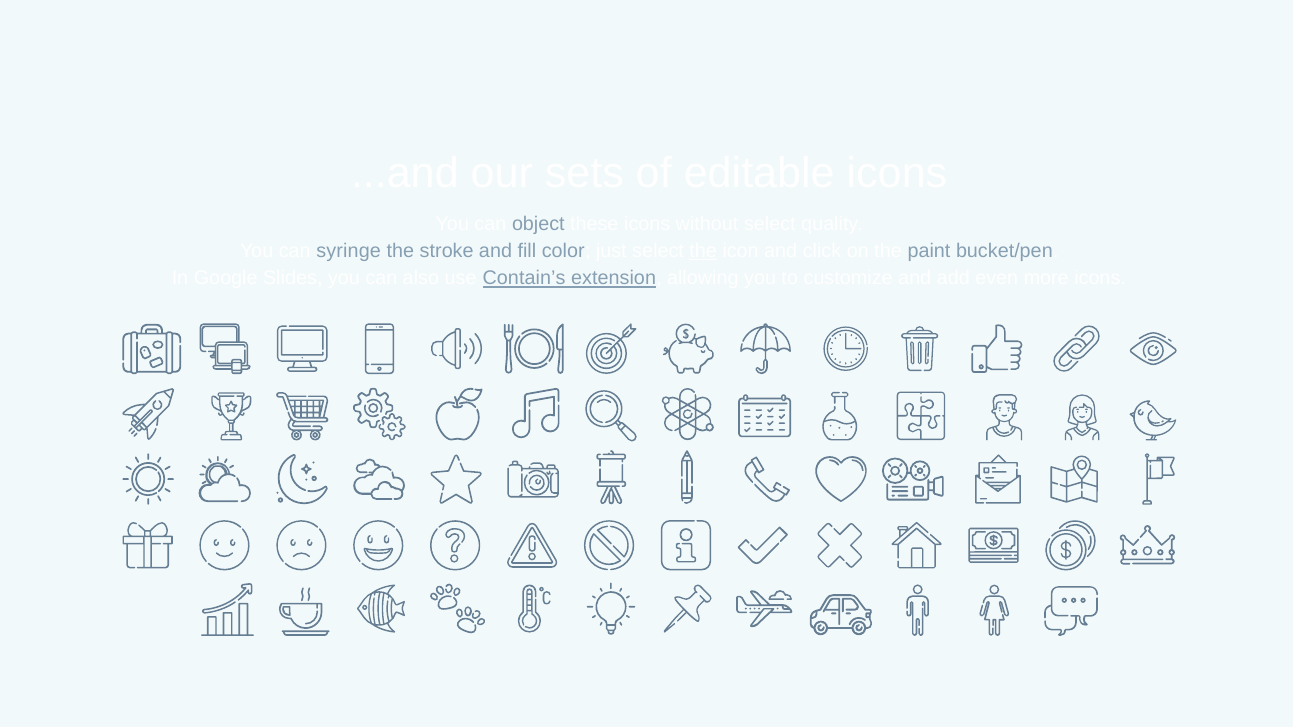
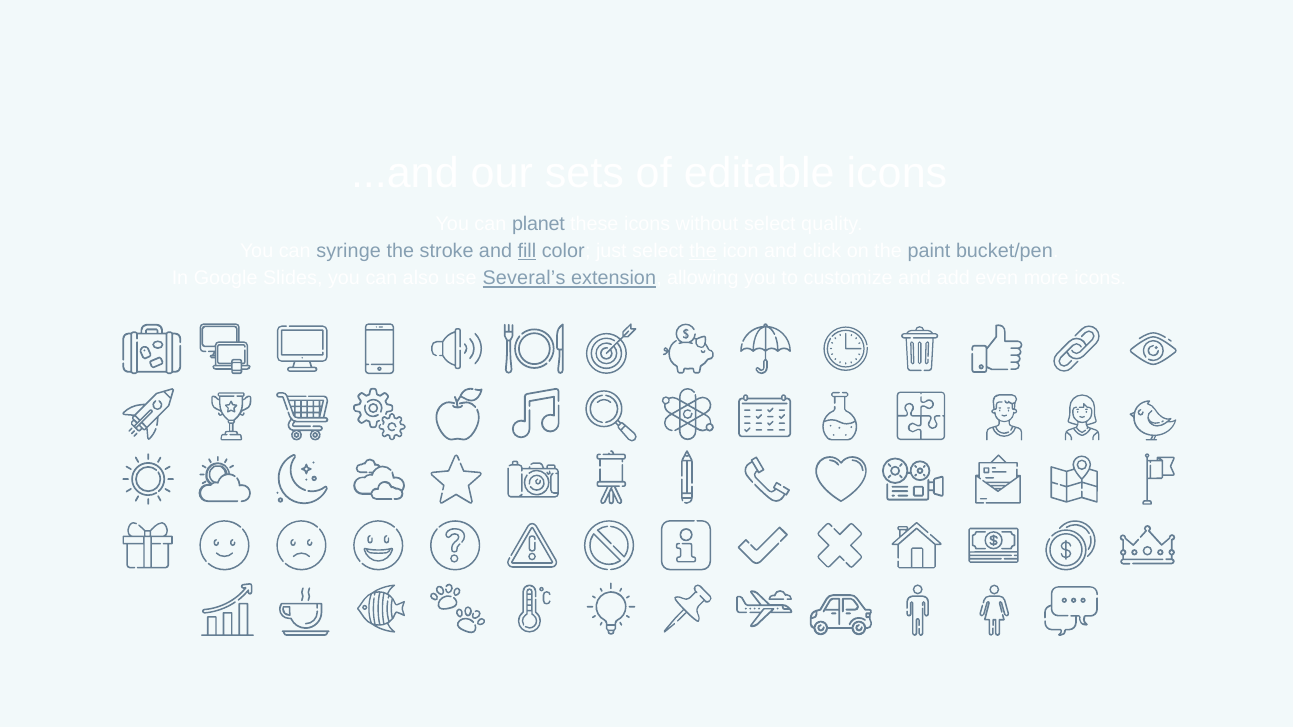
object: object -> planet (538, 224)
fill underline: none -> present (527, 251)
Contain’s: Contain’s -> Several’s (524, 279)
